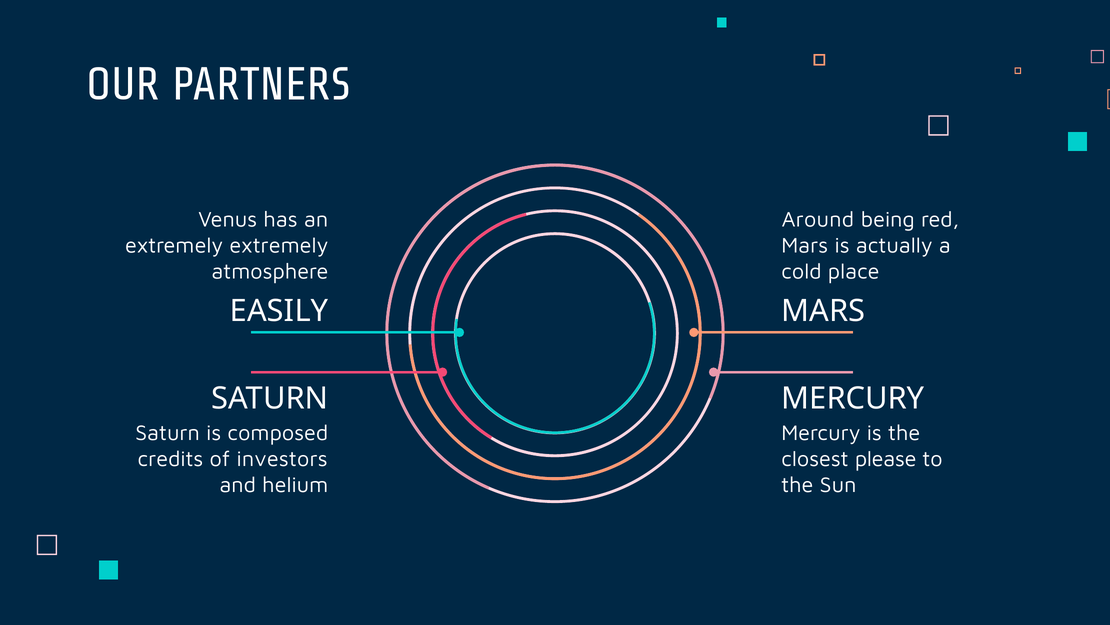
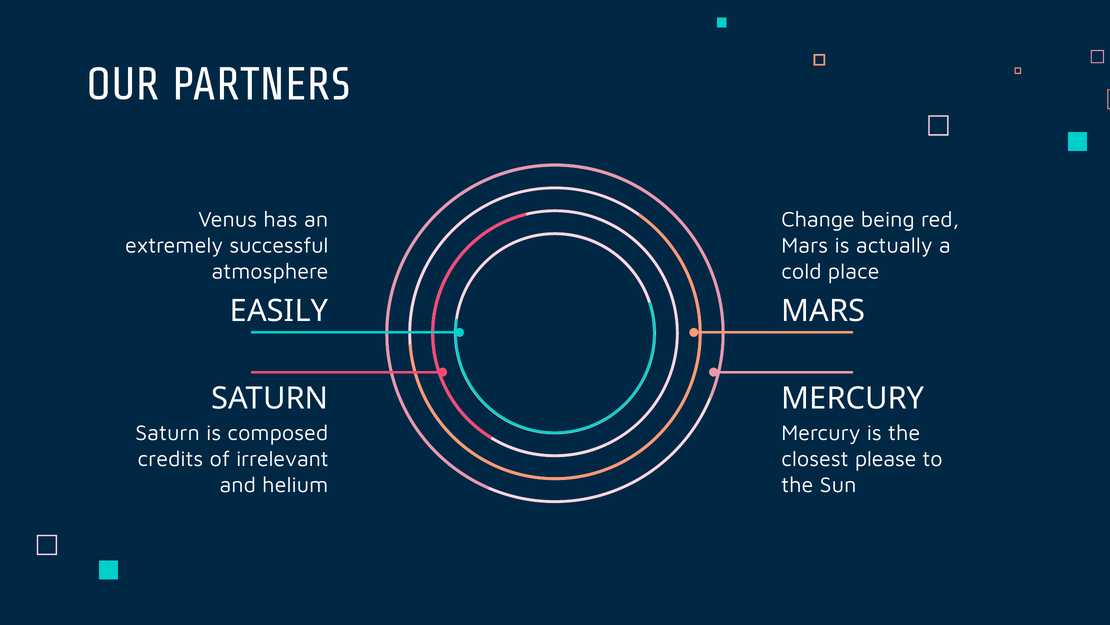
Around: Around -> Change (818, 220)
extremely extremely: extremely -> successful (279, 246)
investors: investors -> irrelevant (282, 459)
